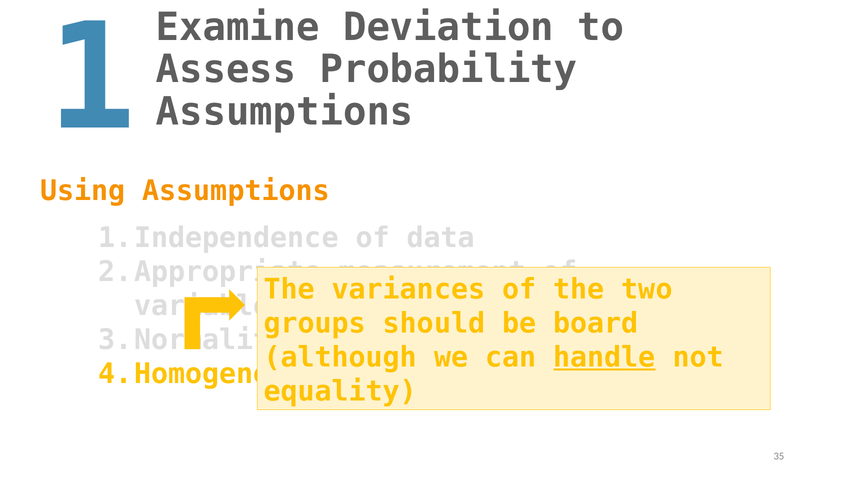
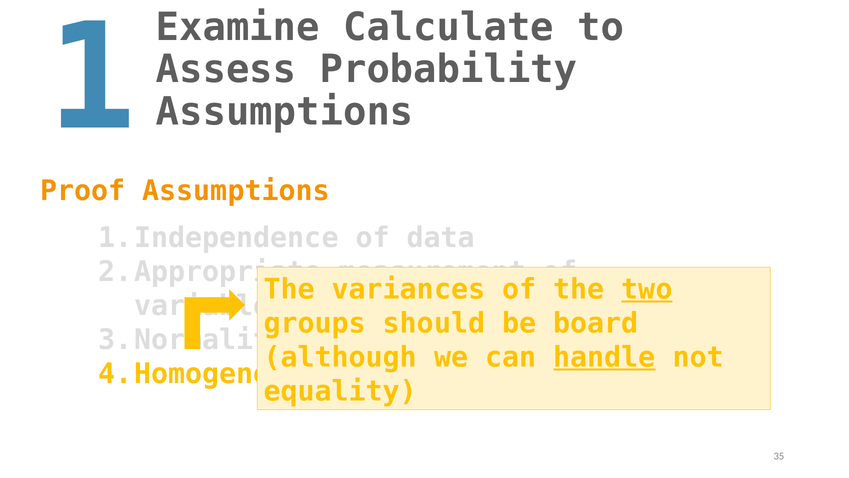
Deviation: Deviation -> Calculate (449, 28)
Using: Using -> Proof (83, 191)
two underline: none -> present (647, 289)
